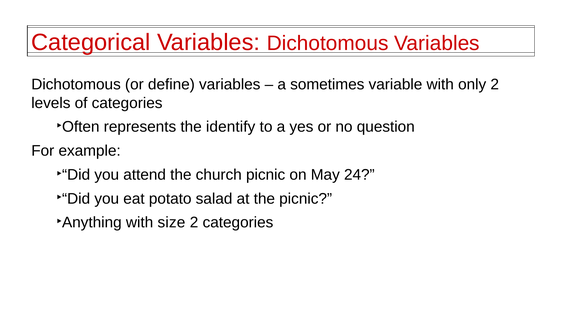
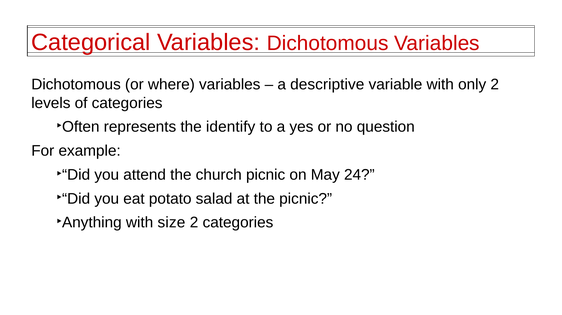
define: define -> where (171, 85)
sometimes: sometimes -> descriptive (327, 85)
